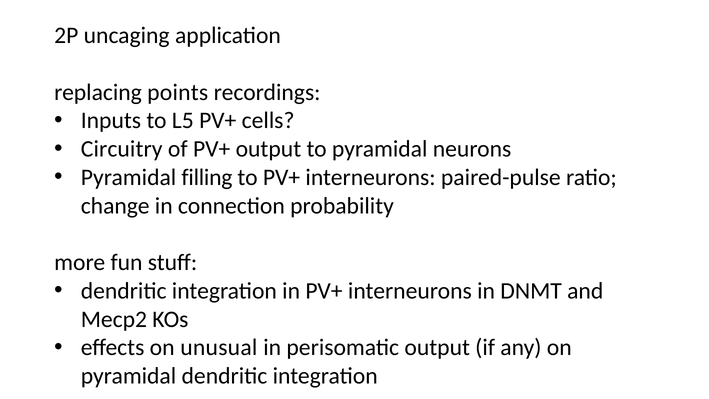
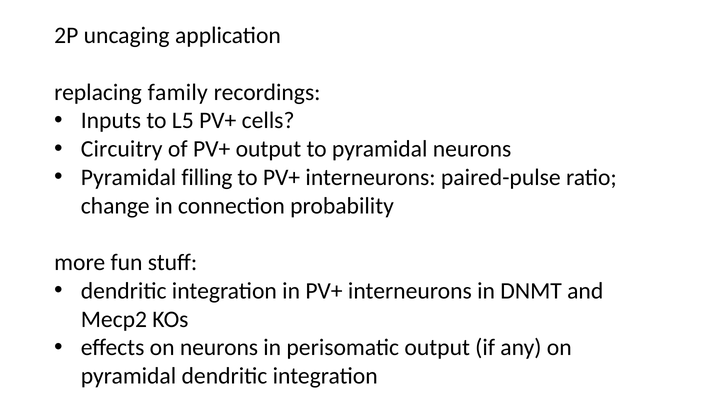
points: points -> family (178, 92)
on unusual: unusual -> neurons (219, 348)
